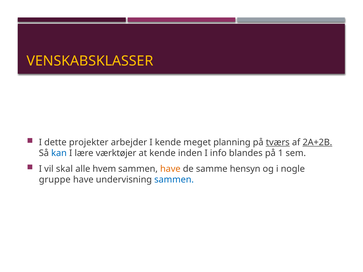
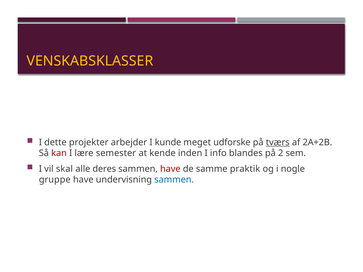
I kende: kende -> kunde (168, 142)
planning: planning -> udforske (232, 142)
2A+2B underline: present -> none (317, 142)
kan colour: blue -> red (59, 153)
værktøjer: værktøjer -> semester (116, 153)
1: 1 -> 2 (281, 153)
hvem: hvem -> deres (104, 169)
have colour: orange -> red (170, 169)
hensyn: hensyn -> praktik (245, 169)
